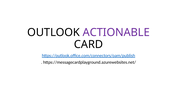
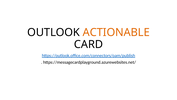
ACTIONABLE colour: purple -> orange (116, 32)
